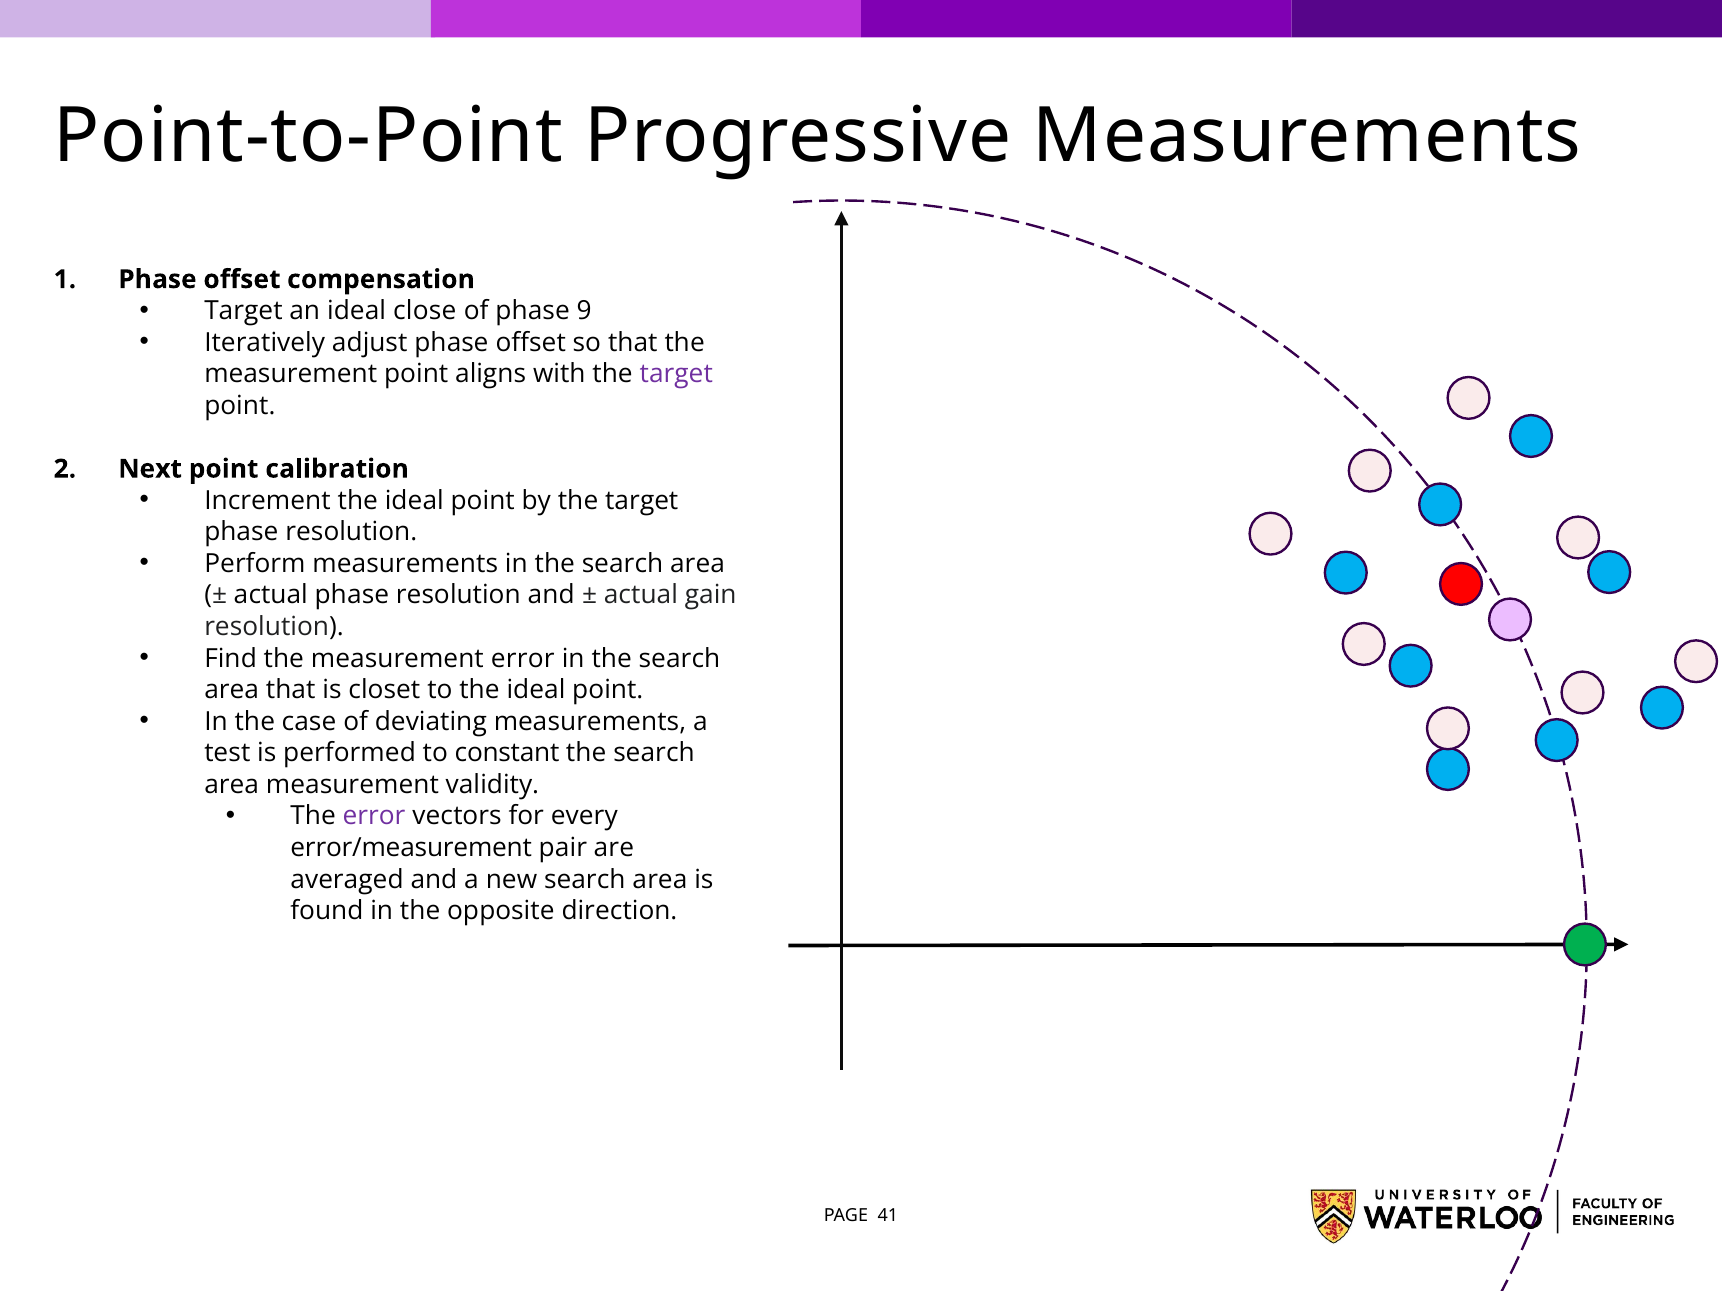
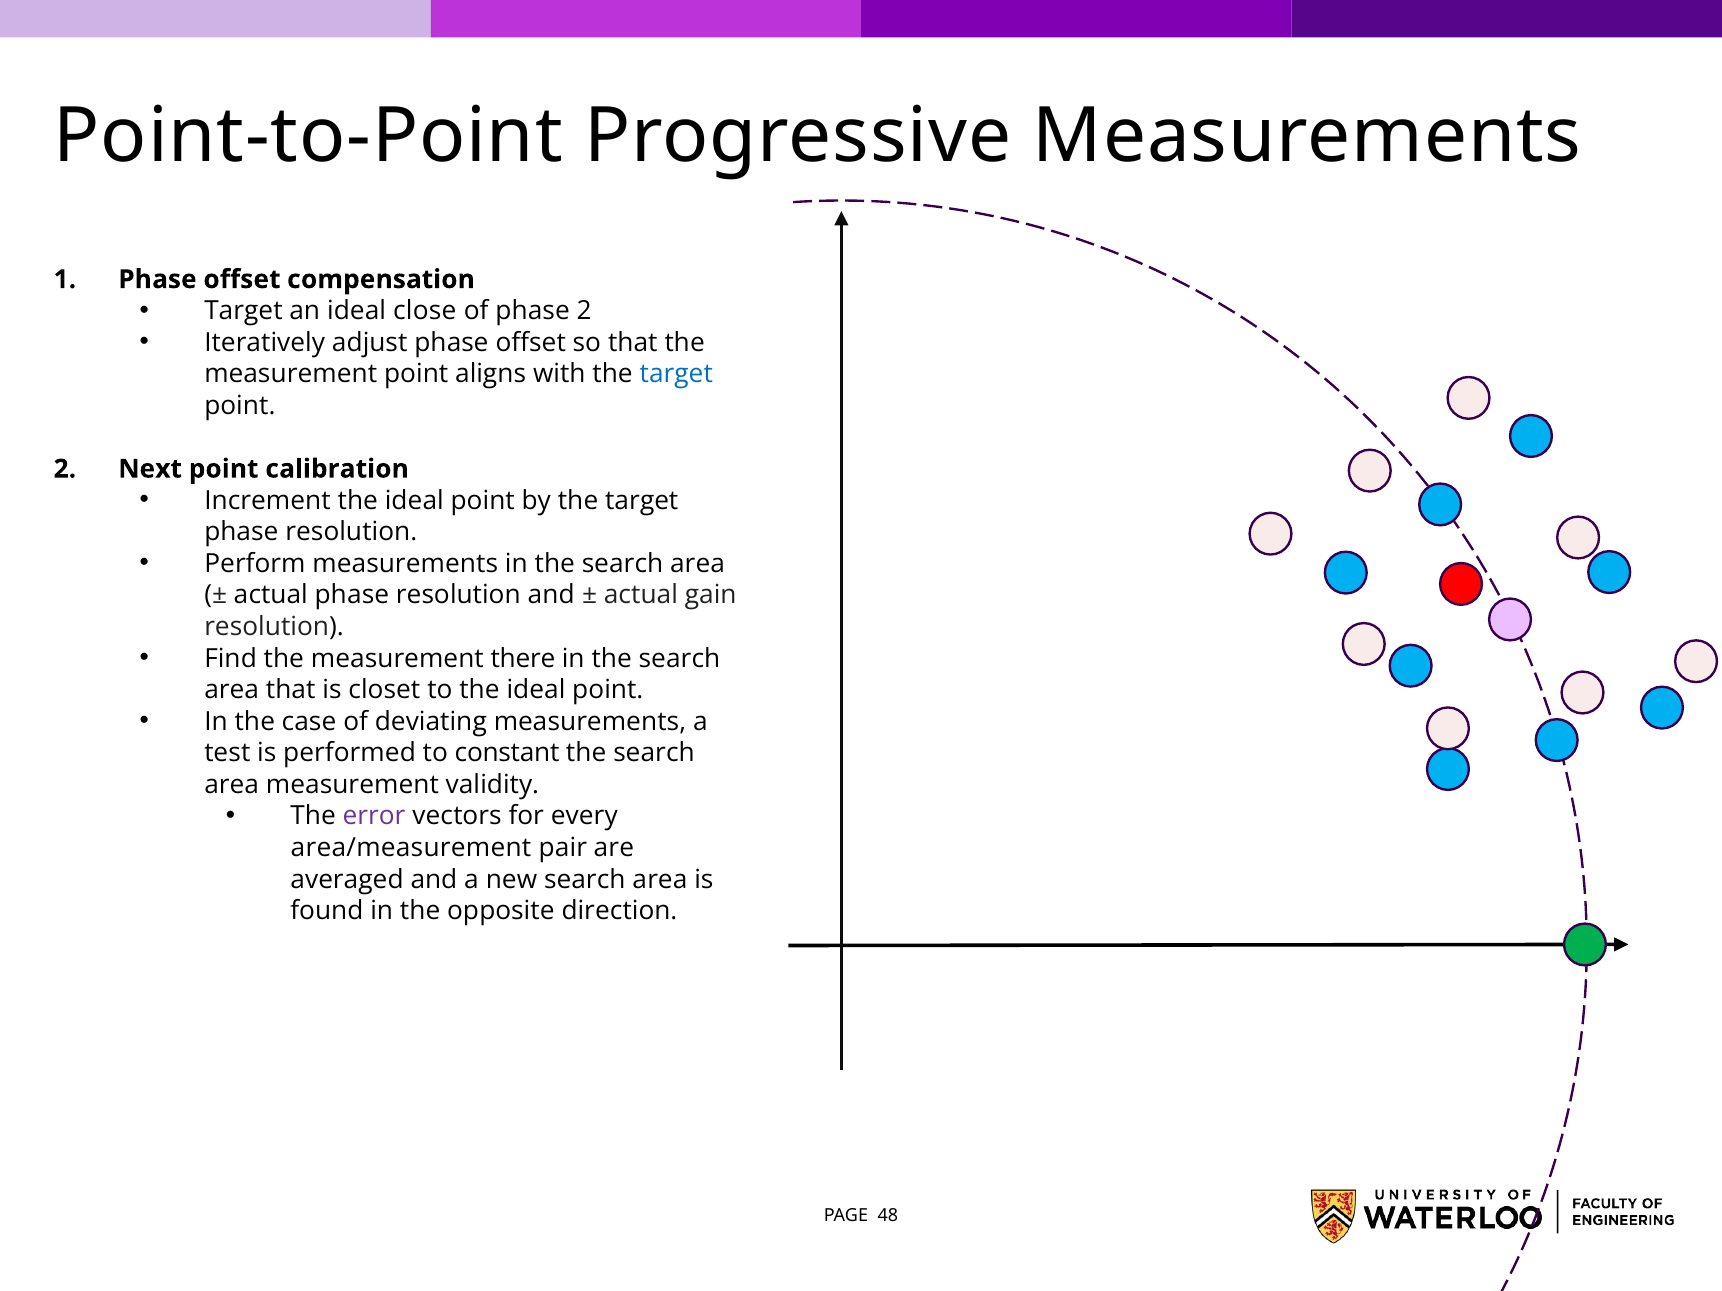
phase 9: 9 -> 2 (584, 311)
target colour: purple -> blue (676, 374)
measurement error: error -> there (523, 659)
error/measurement: error/measurement -> area/measurement (411, 848)
41: 41 -> 48 (888, 1216)
